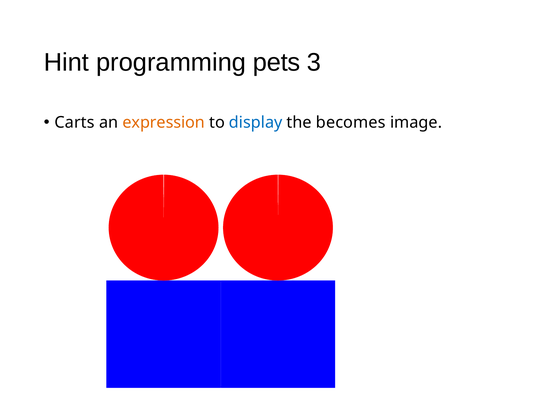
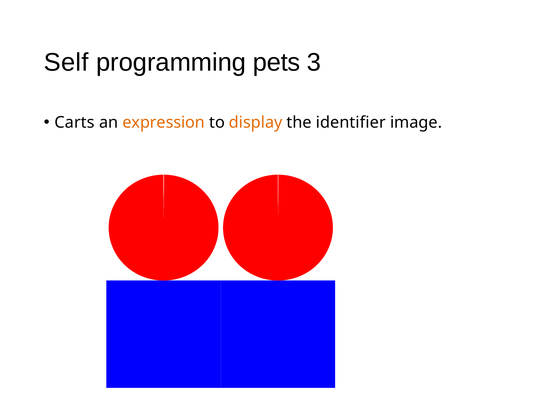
Hint: Hint -> Self (66, 62)
display colour: blue -> orange (256, 122)
becomes: becomes -> identifier (351, 122)
